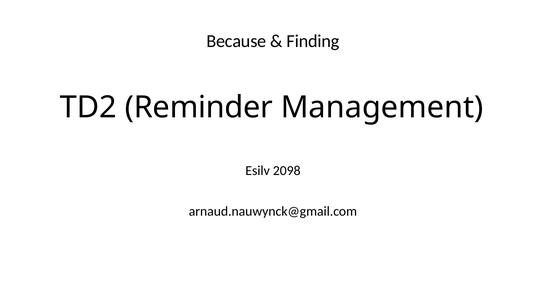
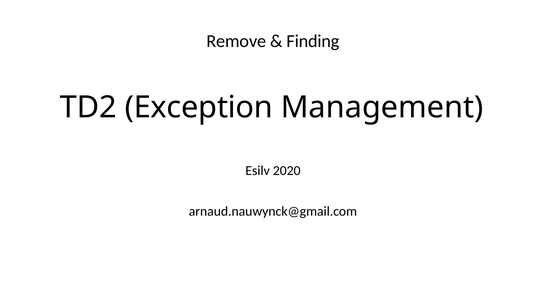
Because: Because -> Remove (236, 41)
Reminder: Reminder -> Exception (199, 107)
2098: 2098 -> 2020 (287, 171)
